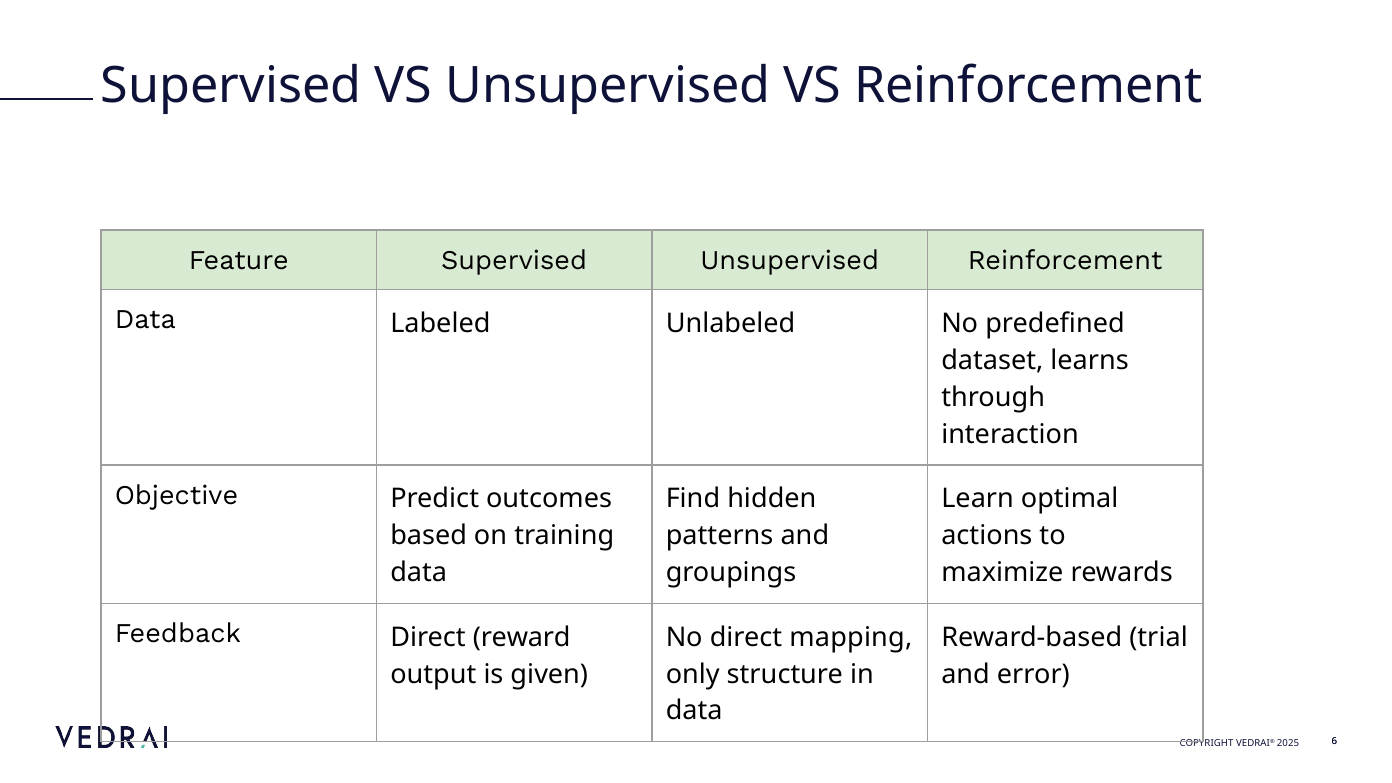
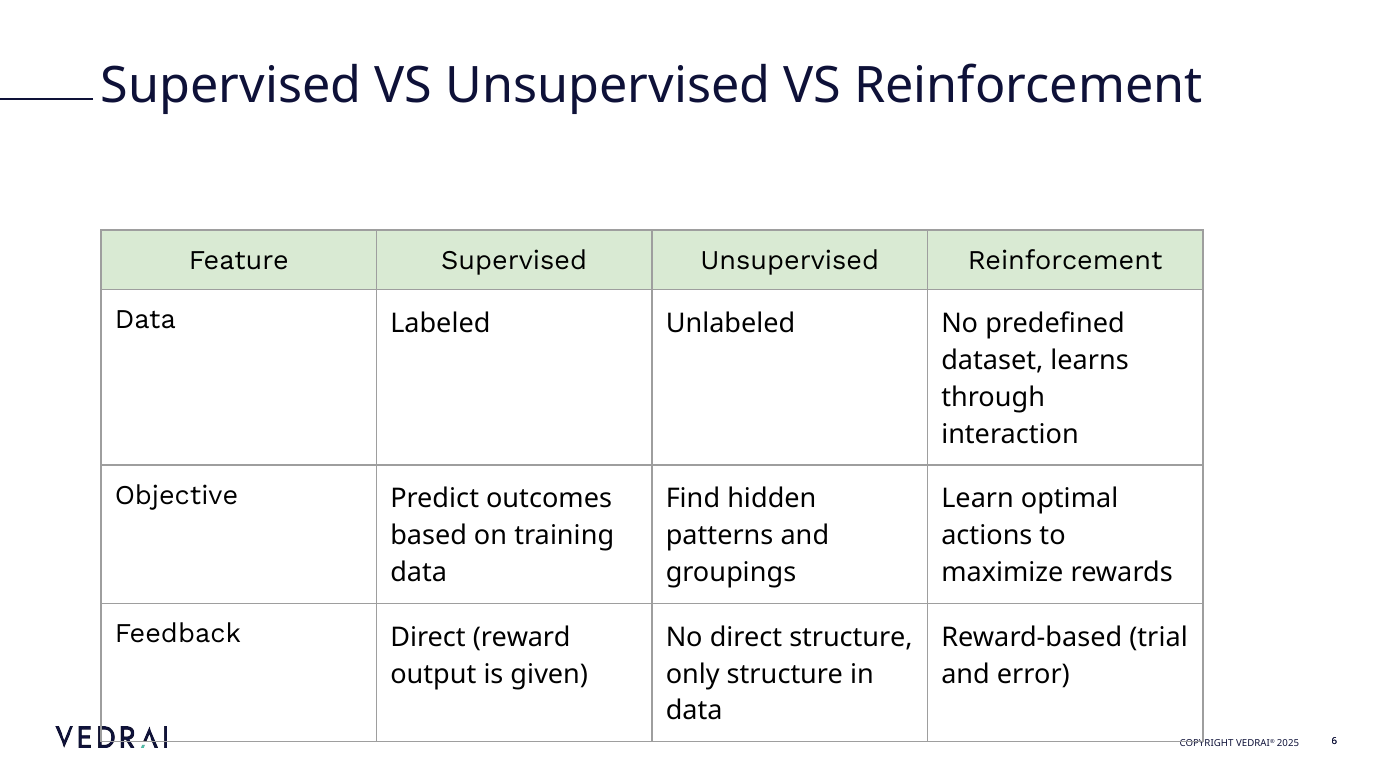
direct mapping: mapping -> structure (851, 637)
